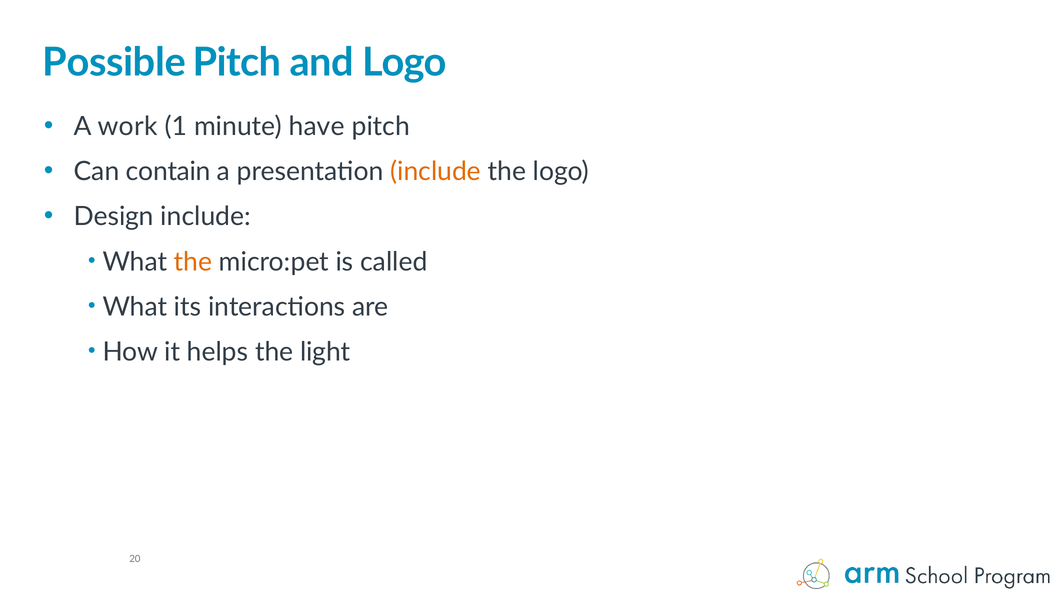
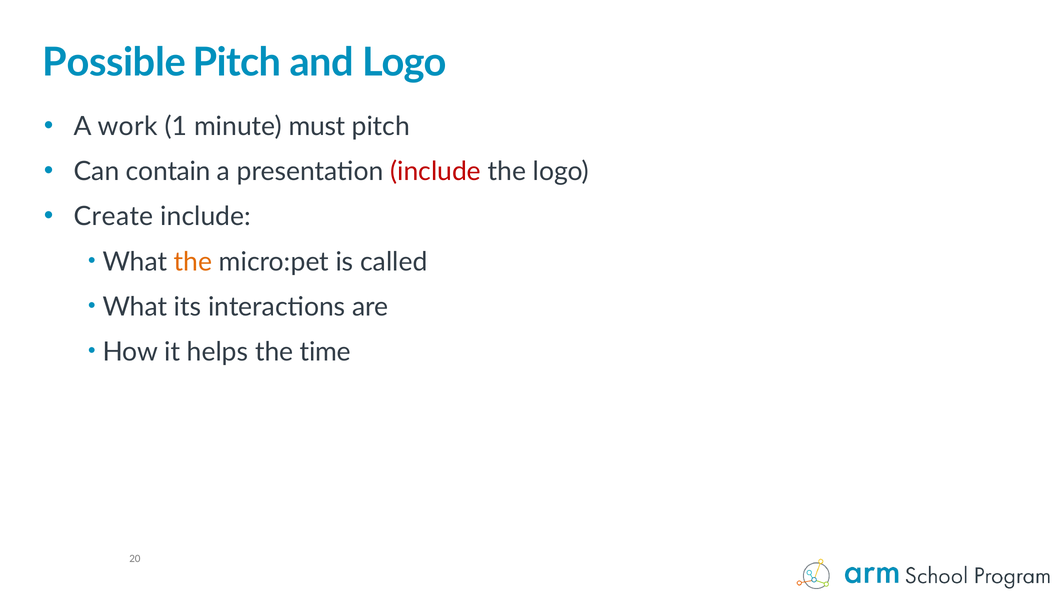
have: have -> must (317, 126)
include colour: orange -> red (436, 172)
Design: Design -> Create (114, 217)
light: light -> time (325, 352)
